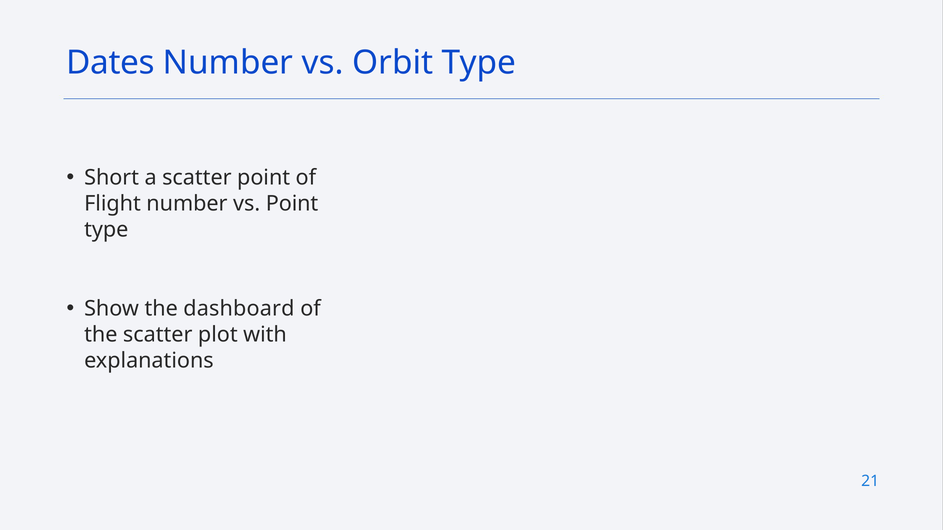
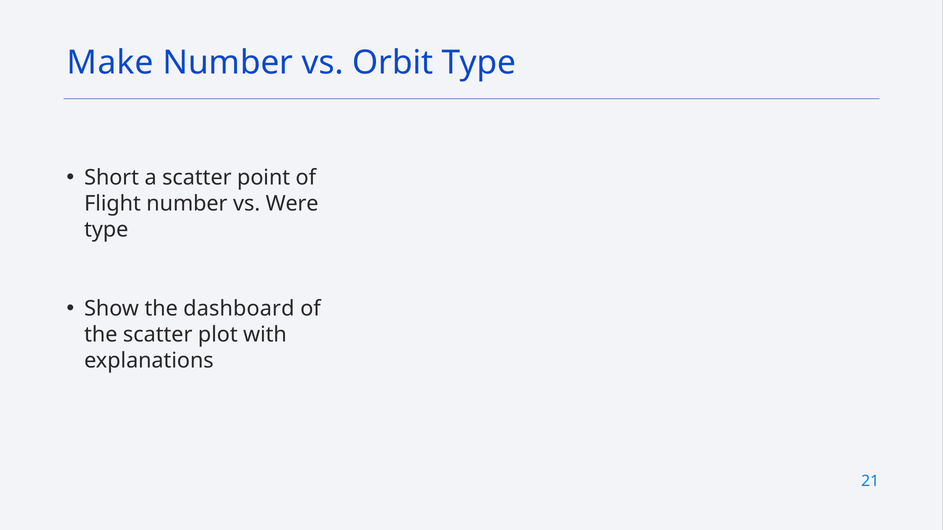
Dates: Dates -> Make (110, 63)
vs Point: Point -> Were (292, 204)
